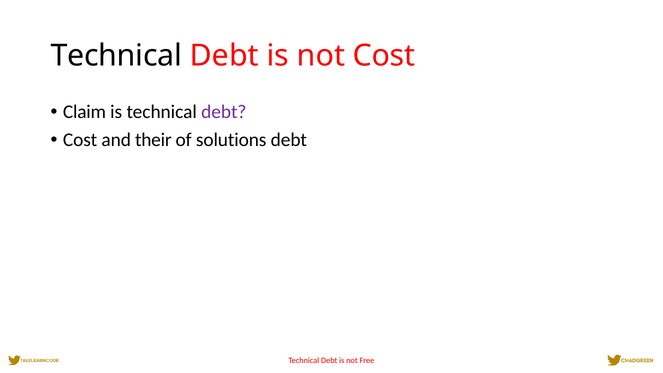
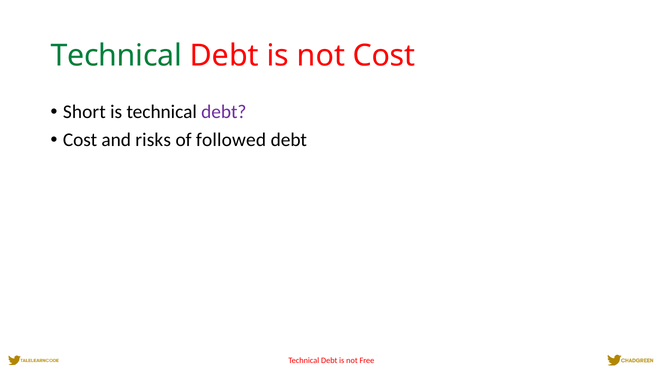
Technical colour: black -> green (116, 56)
Claim: Claim -> Short (84, 112)
their: their -> risks (153, 140)
solutions: solutions -> followed (231, 140)
